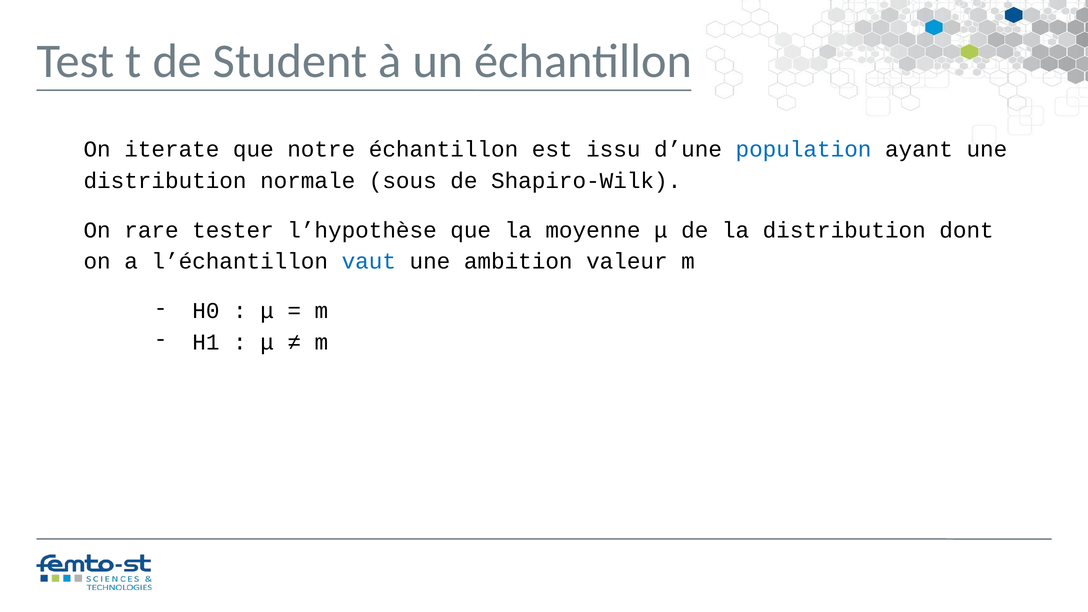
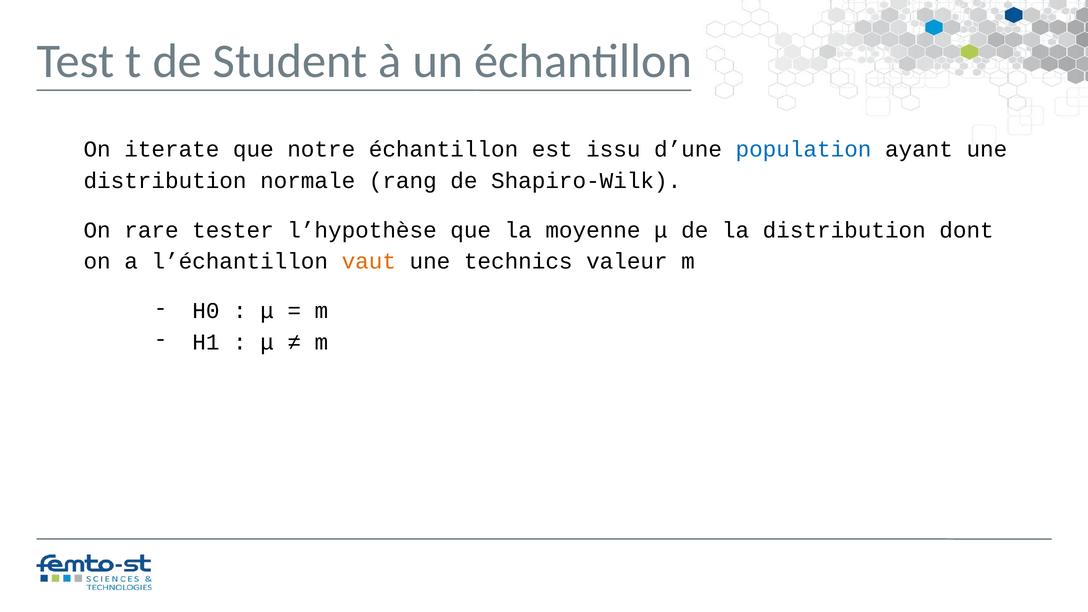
sous: sous -> rang (403, 181)
vaut colour: blue -> orange (369, 261)
ambition: ambition -> technics (518, 261)
